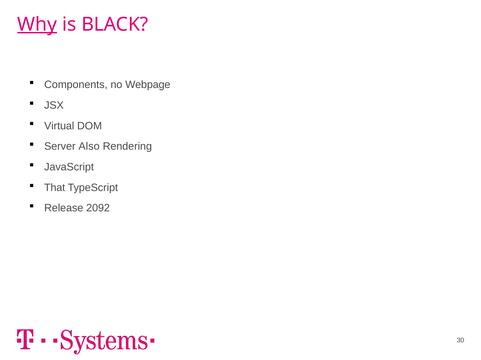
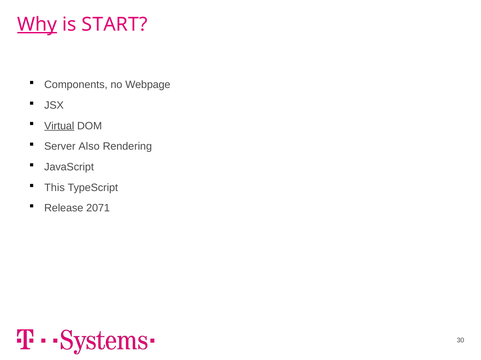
BLACK: BLACK -> START (115, 24)
Virtual underline: none -> present (59, 126)
That: That -> This (55, 188)
2092: 2092 -> 2071 (98, 209)
